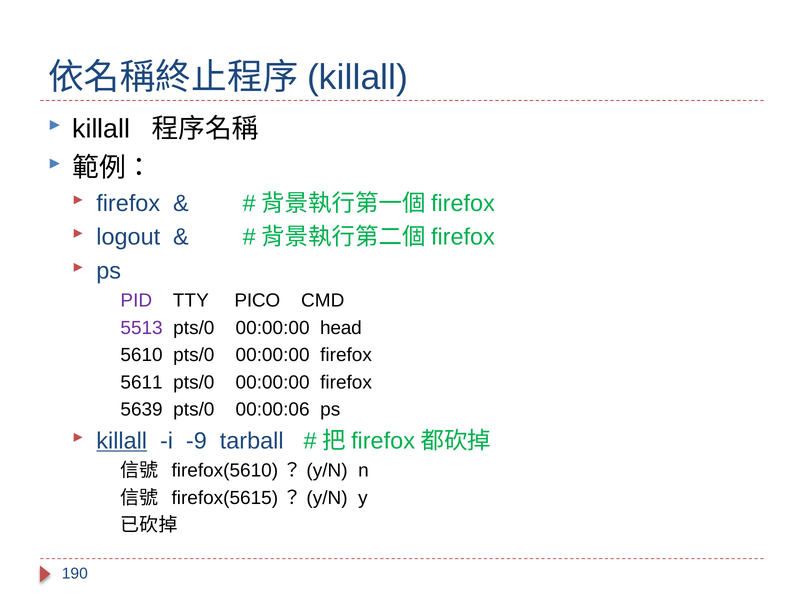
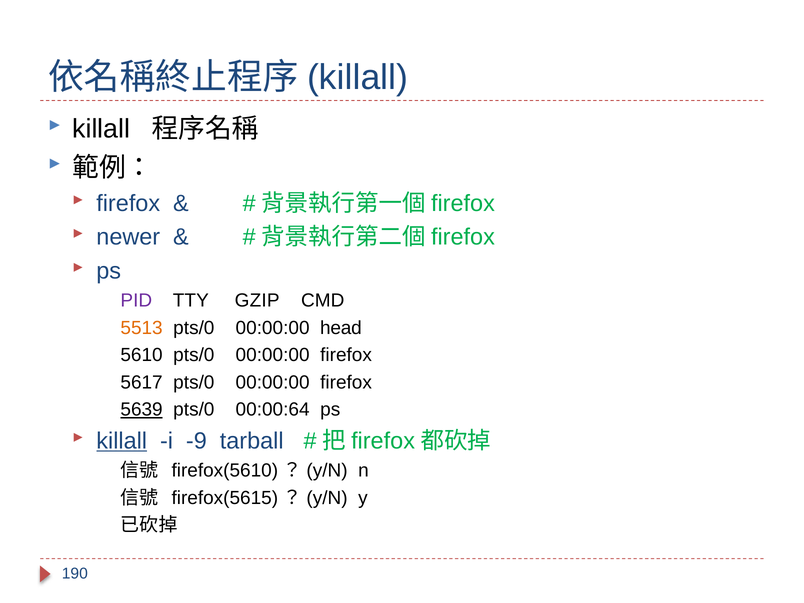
logout: logout -> newer (128, 237)
PICO: PICO -> GZIP (257, 301)
5513 colour: purple -> orange (142, 328)
5611: 5611 -> 5617 (142, 382)
5639 underline: none -> present (142, 410)
00:00:06: 00:00:06 -> 00:00:64 (273, 410)
